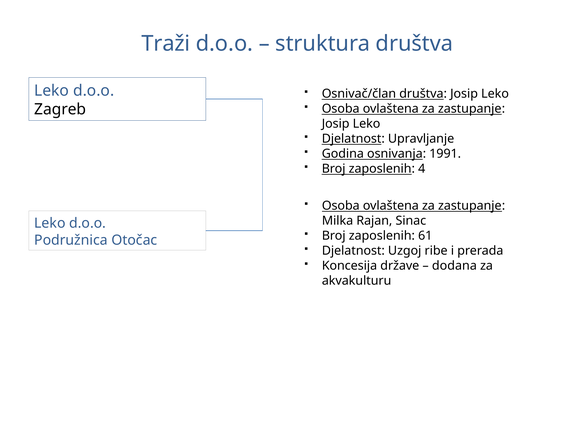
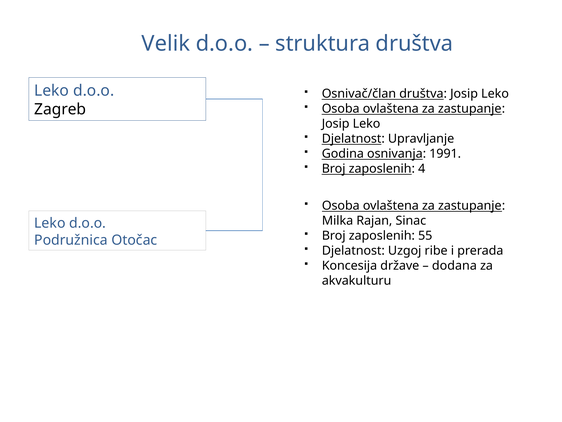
Traži: Traži -> Velik (166, 44)
61: 61 -> 55 (425, 235)
